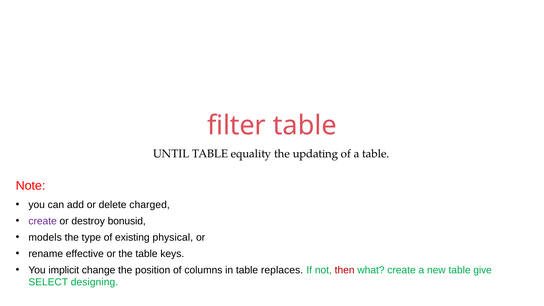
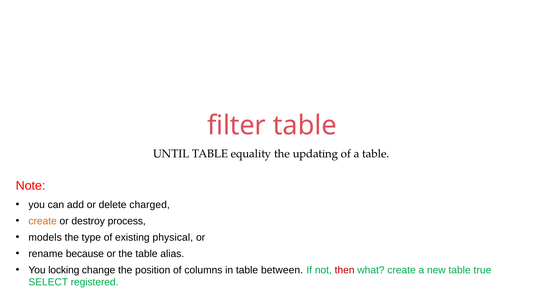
create colour: purple -> orange (43, 221)
bonusid: bonusid -> process (127, 221)
effective: effective -> because (85, 254)
keys: keys -> alias (172, 254)
implicit: implicit -> locking (64, 270)
replaces: replaces -> between (282, 270)
give: give -> true (482, 270)
designing: designing -> registered (95, 282)
